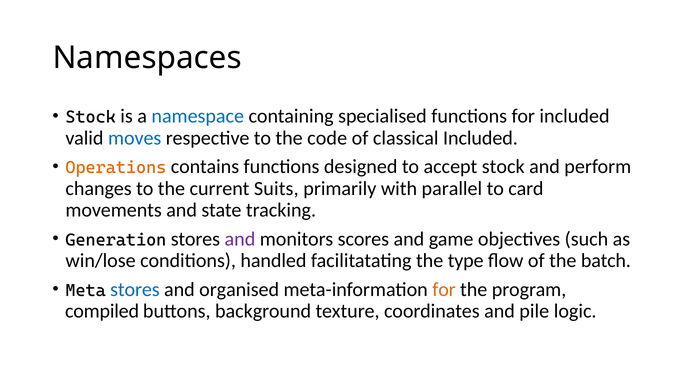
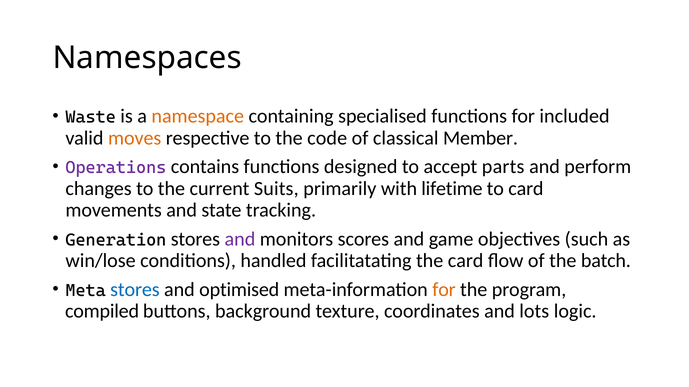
Stock: Stock -> Waste (91, 117)
namespace colour: blue -> orange (198, 116)
moves colour: blue -> orange (135, 138)
classical Included: Included -> Member (481, 138)
Operations colour: orange -> purple (116, 168)
accept stock: stock -> parts (503, 167)
parallel: parallel -> lifetime (452, 189)
the type: type -> card (466, 261)
organised: organised -> optimised (239, 290)
pile: pile -> lots (534, 312)
